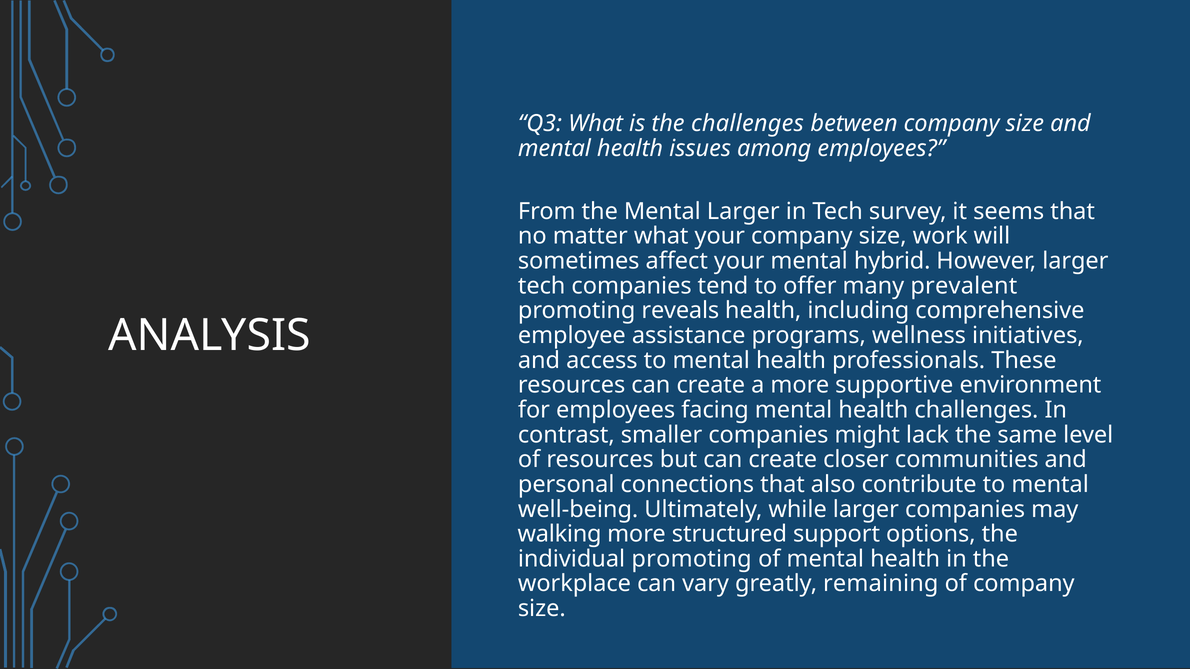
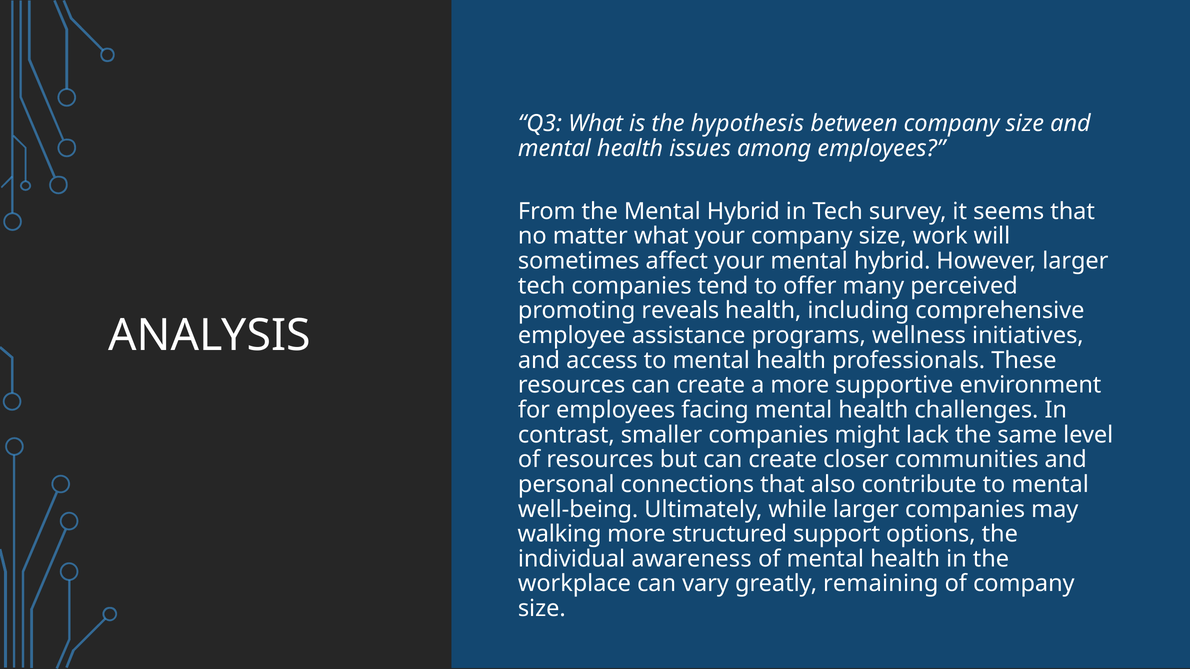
the challenges: challenges -> hypothesis (747, 124)
the Mental Larger: Larger -> Hybrid (743, 211)
prevalent: prevalent -> perceived (964, 286)
individual promoting: promoting -> awareness (692, 559)
